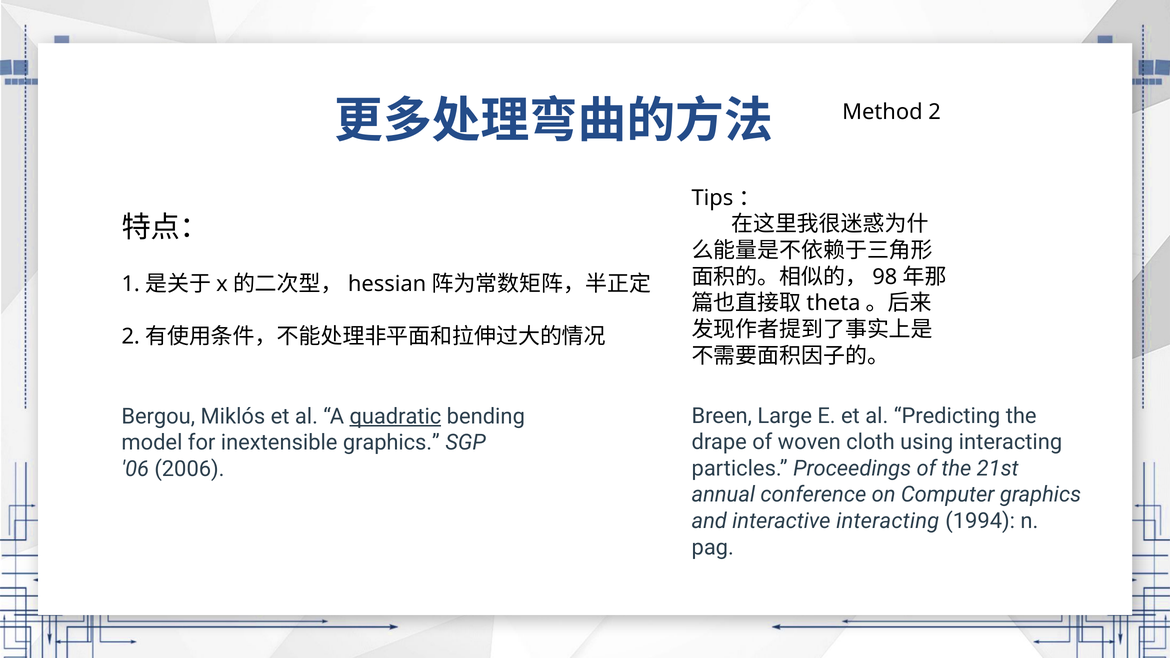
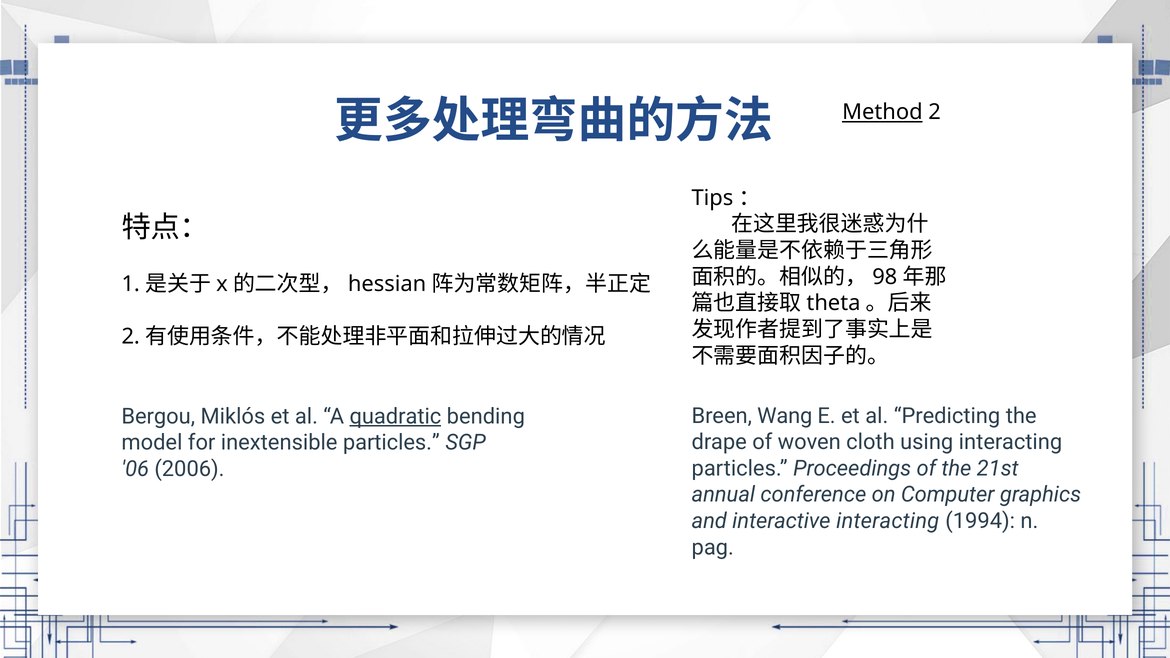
Method underline: none -> present (882, 112)
Large: Large -> Wang (785, 416)
inextensible graphics: graphics -> particles (391, 443)
